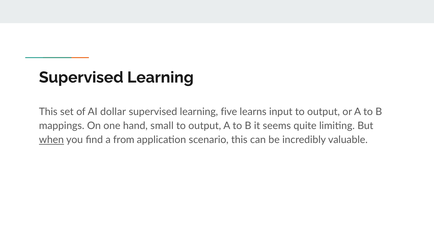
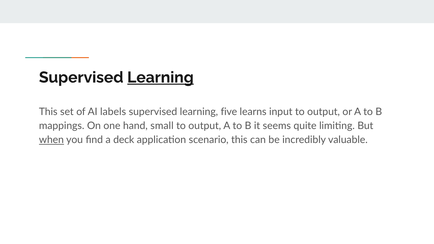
Learning underline: none -> present (160, 77)
dollar: dollar -> labels (113, 112)
from: from -> deck (124, 140)
